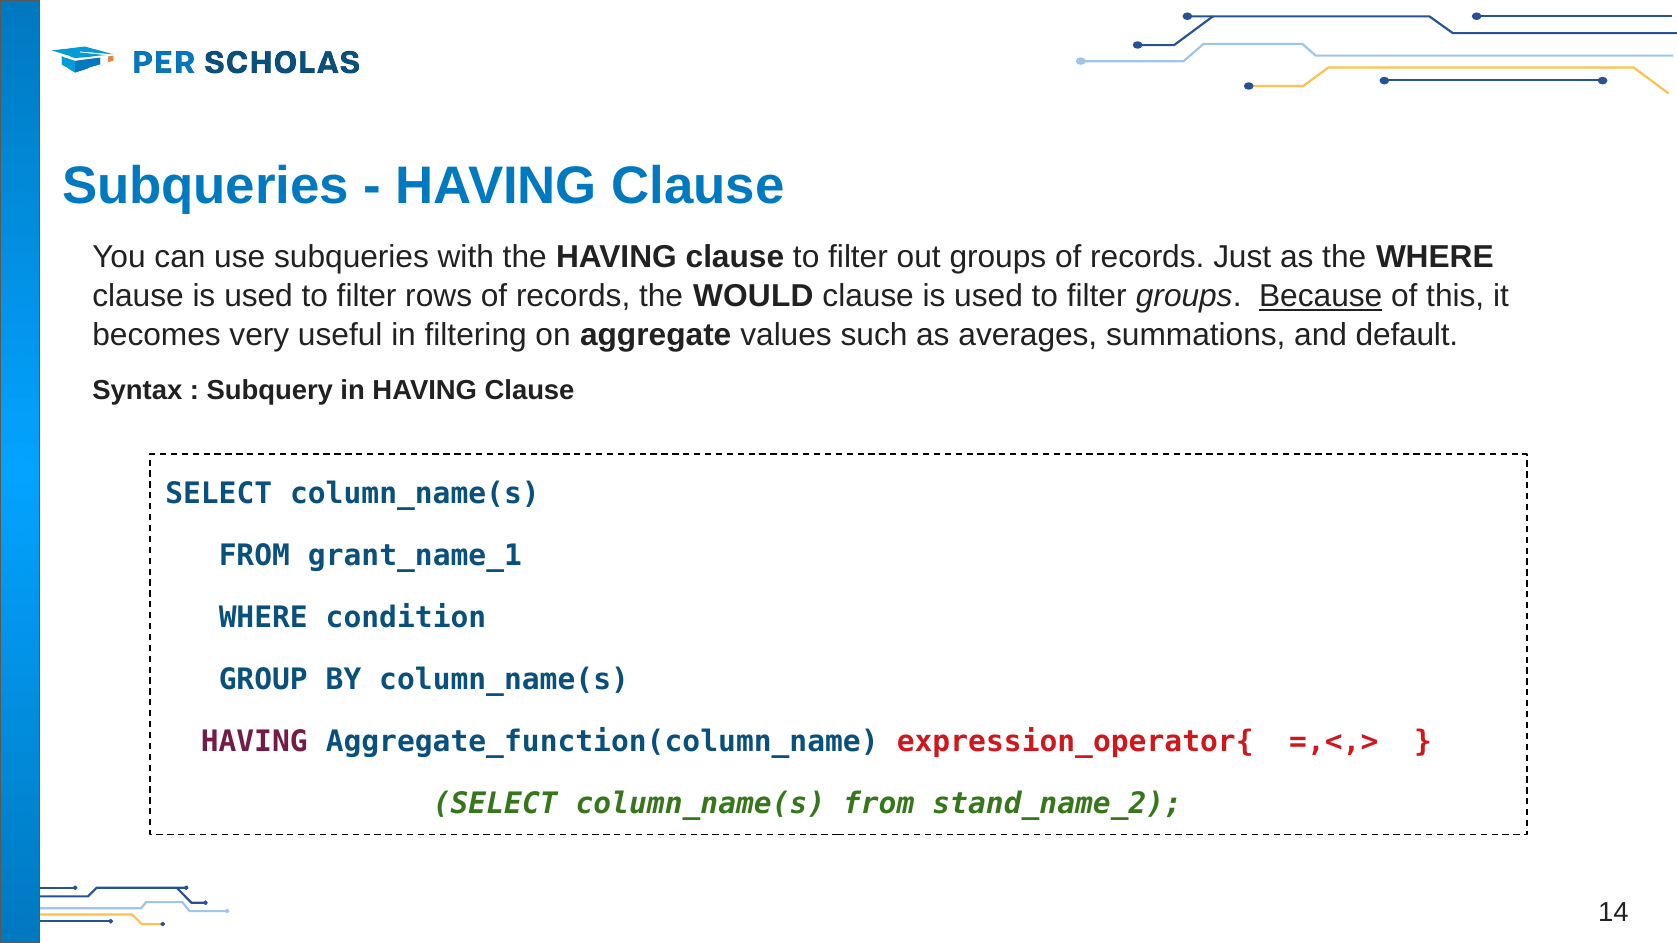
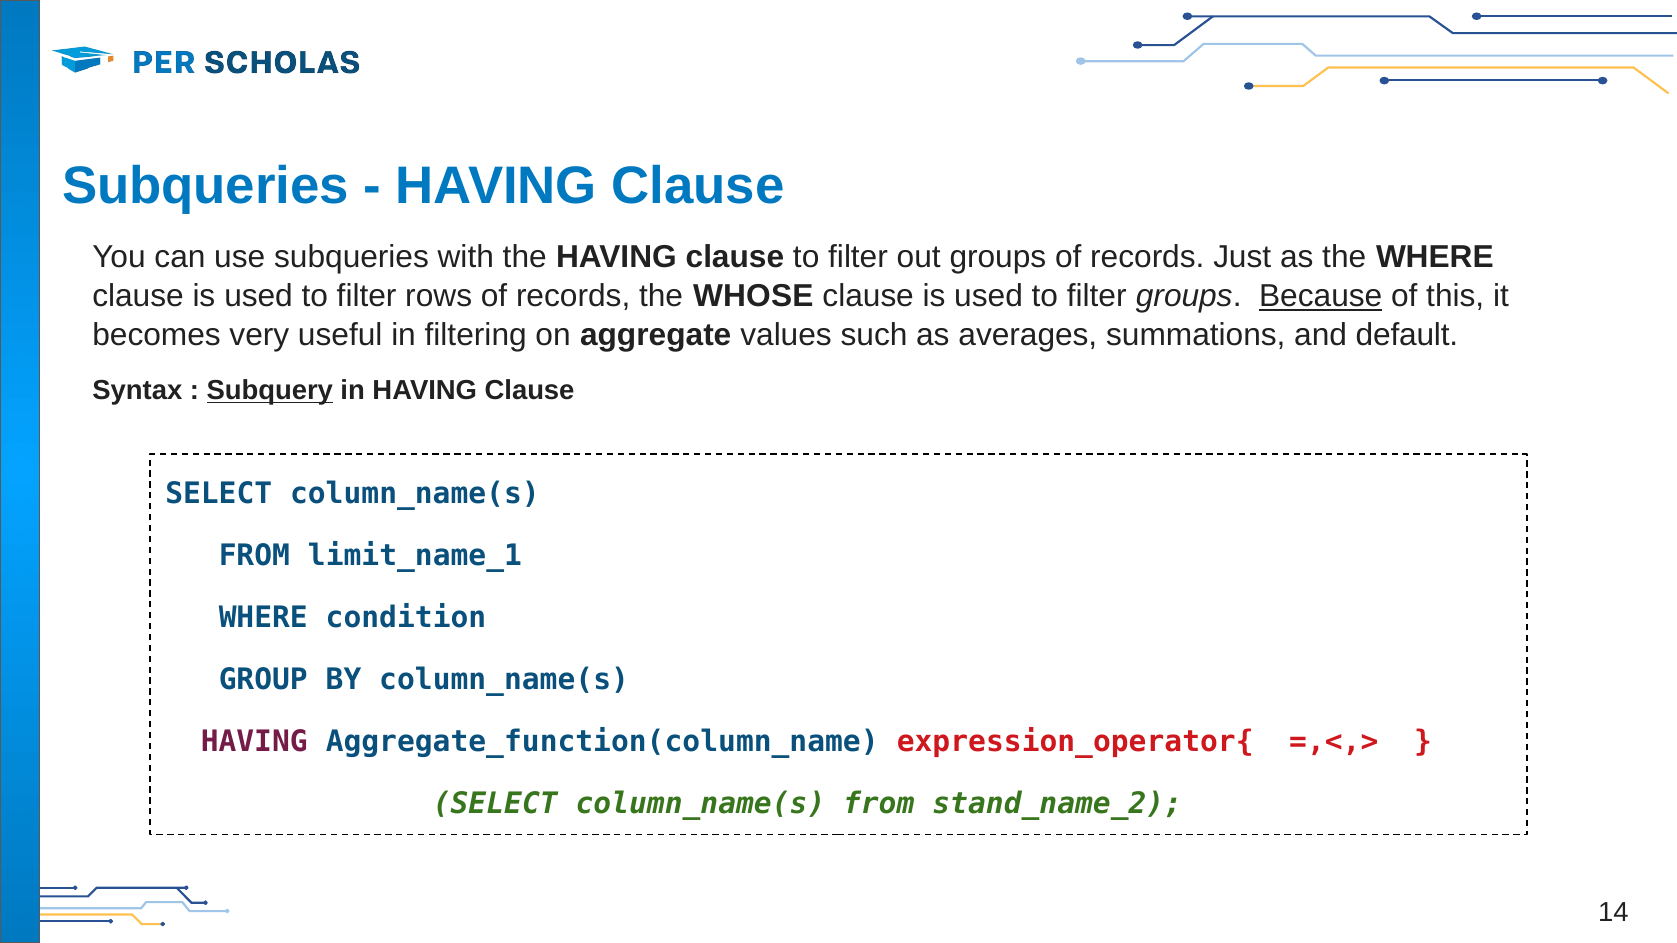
WOULD: WOULD -> WHOSE (753, 296)
Subquery underline: none -> present (270, 391)
grant_name_1: grant_name_1 -> limit_name_1 (415, 556)
